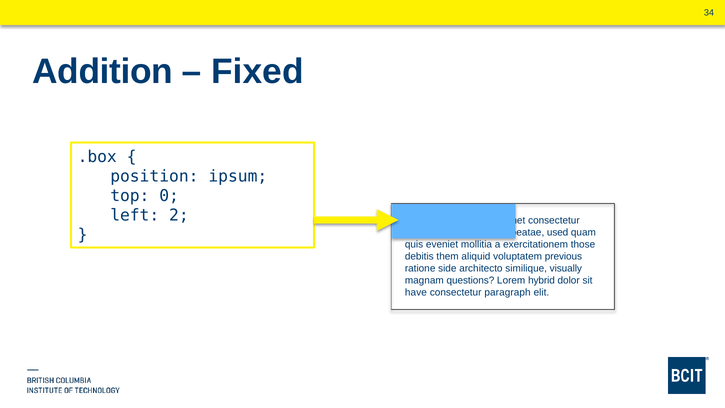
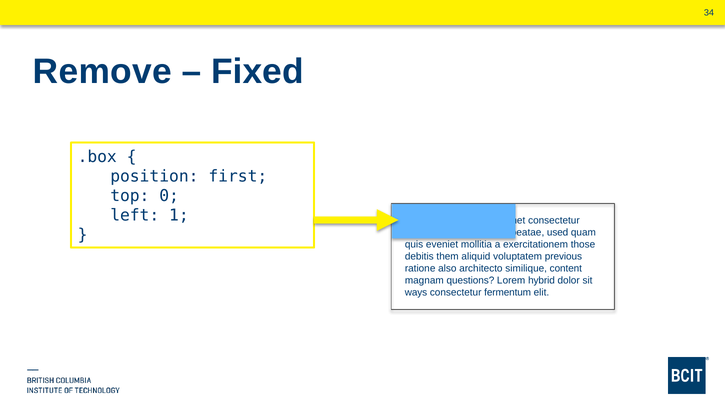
Addition: Addition -> Remove (102, 72)
position ipsum: ipsum -> first (238, 176)
2: 2 -> 1 (179, 215)
side: side -> also (447, 268)
visually: visually -> content (566, 268)
have: have -> ways (416, 292)
paragraph: paragraph -> fermentum (508, 292)
